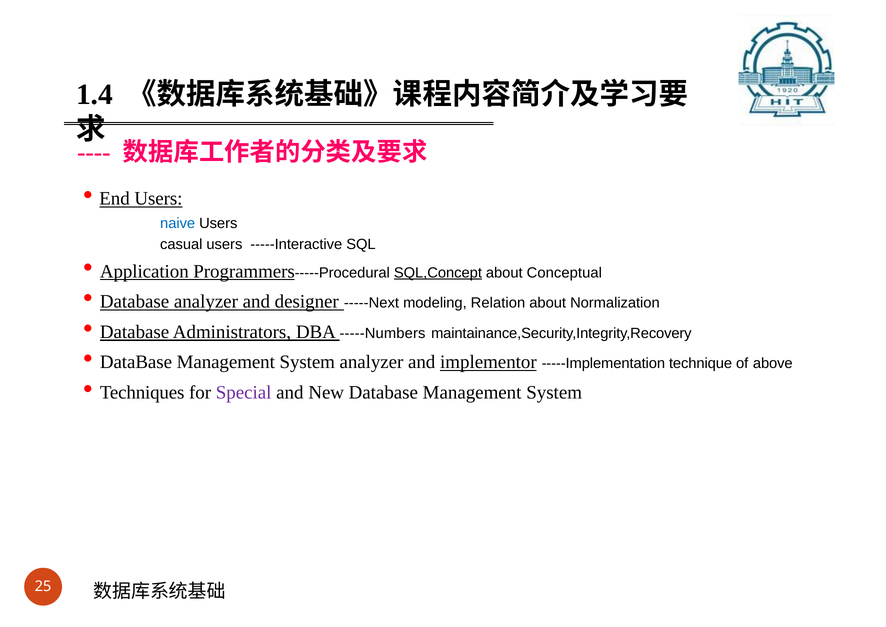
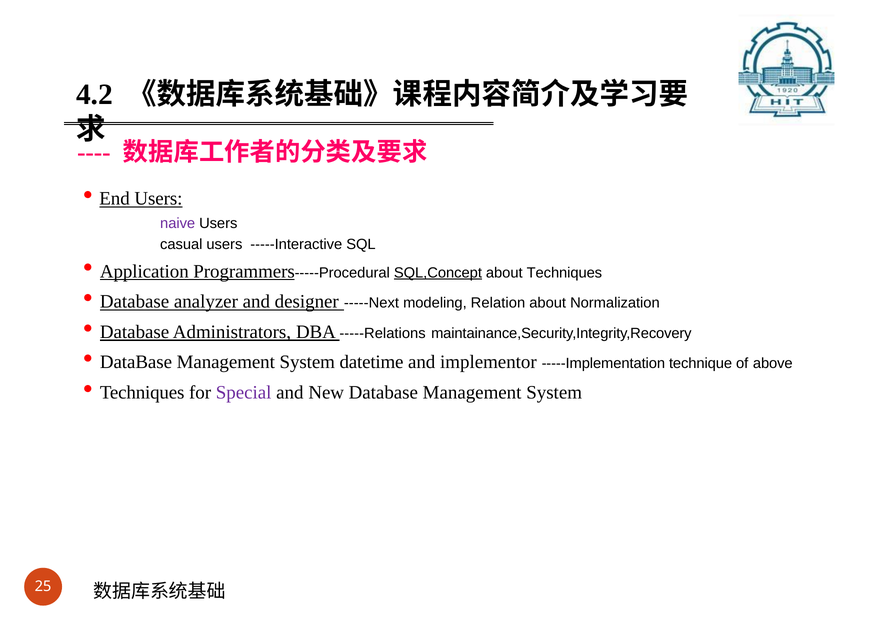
1.4: 1.4 -> 4.2 (94, 94)
naive colour: blue -> purple (178, 223)
about Conceptual: Conceptual -> Techniques (564, 272)
-----Numbers: -----Numbers -> -----Relations (383, 333)
System analyzer: analyzer -> datetime (372, 362)
implementor underline: present -> none (488, 362)
